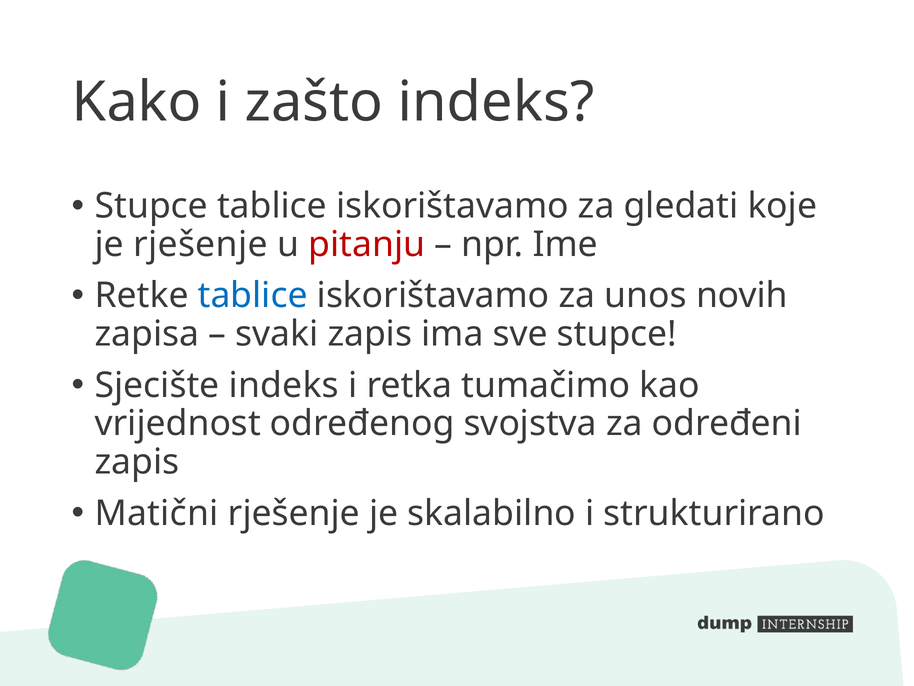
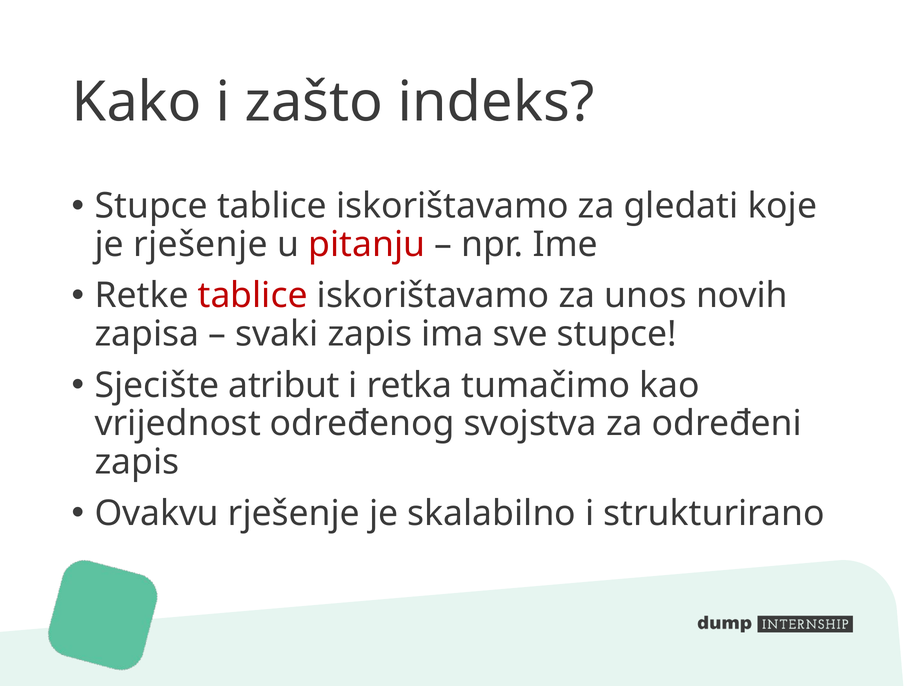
tablice colour: blue -> red (253, 296)
Sjecište indeks: indeks -> atribut (284, 385)
Matični: Matični -> Ovakvu (157, 513)
